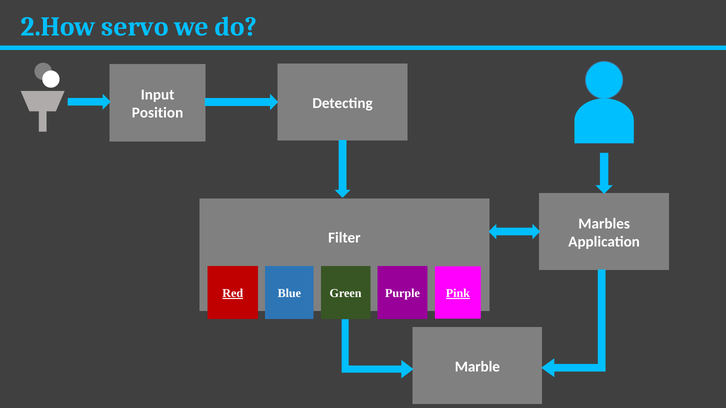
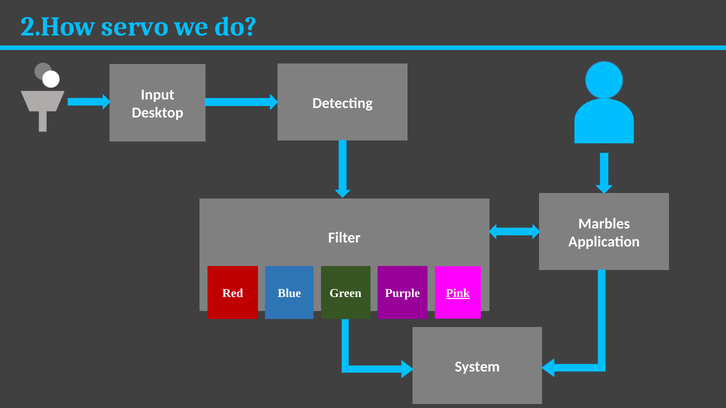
Position: Position -> Desktop (158, 113)
Red underline: present -> none (233, 294)
Marble: Marble -> System (477, 367)
